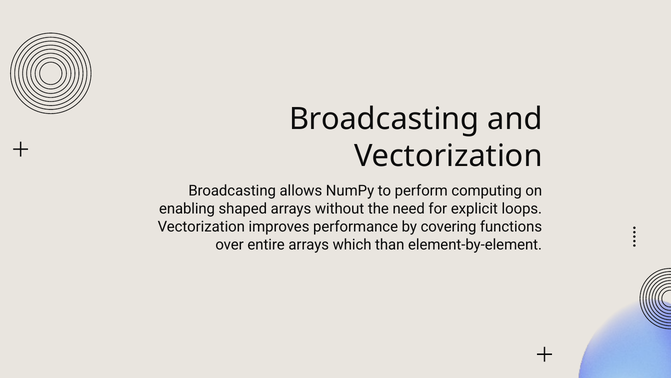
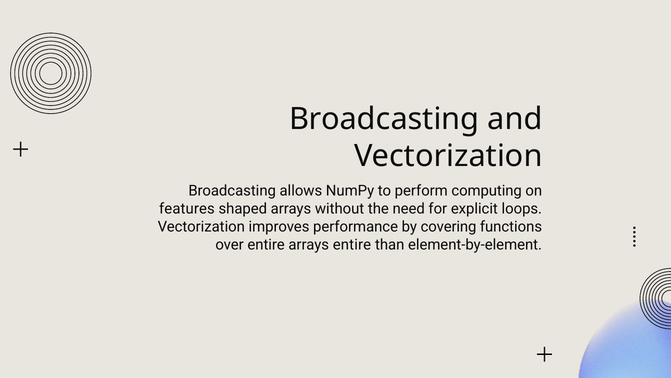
enabling: enabling -> features (187, 209)
arrays which: which -> entire (352, 244)
